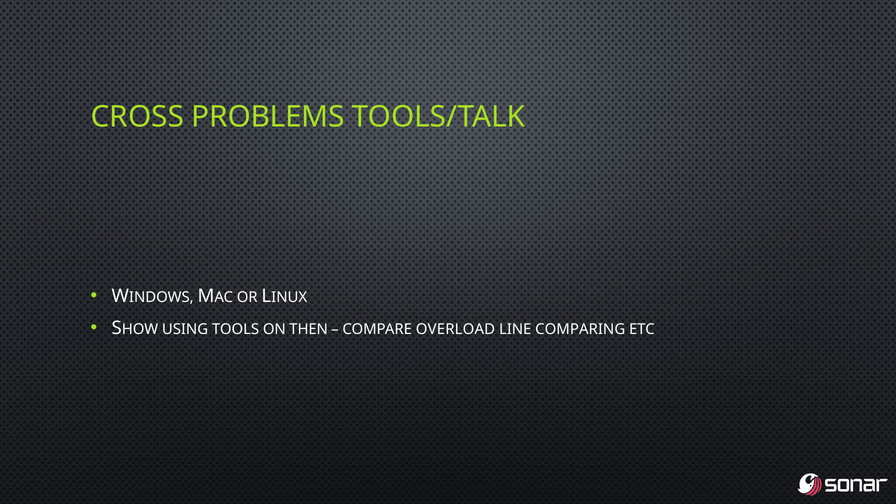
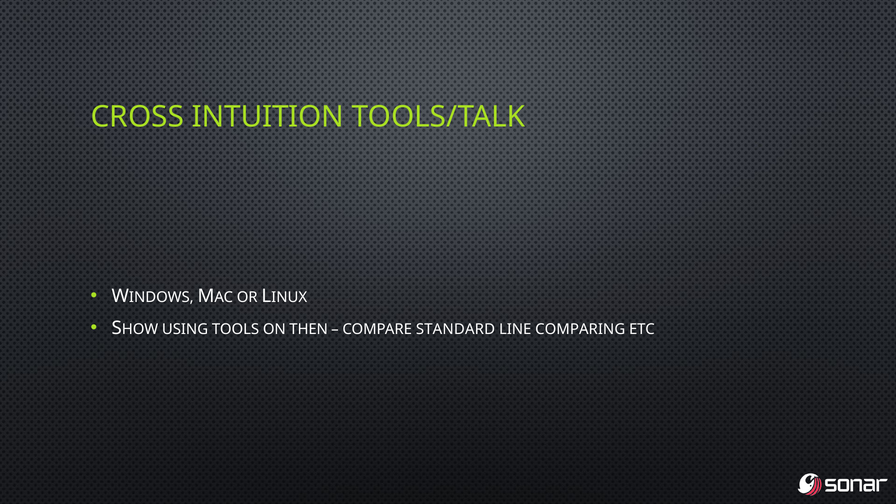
PROBLEMS: PROBLEMS -> INTUITION (268, 117)
OVERLOAD: OVERLOAD -> STANDARD (455, 329)
